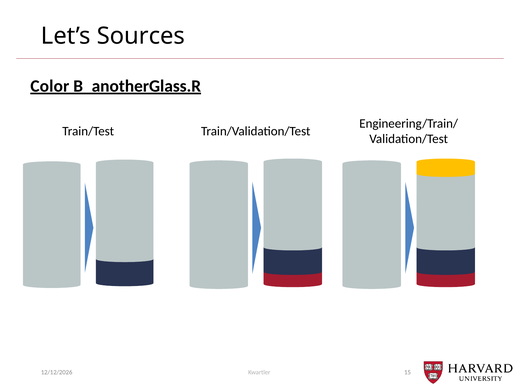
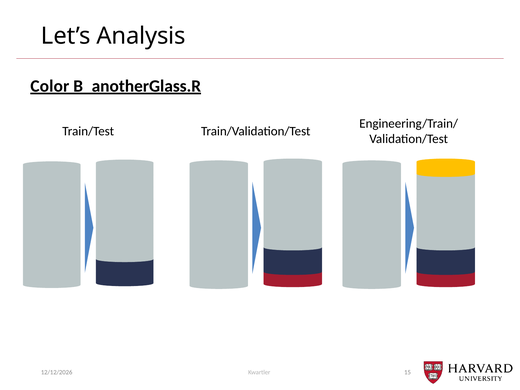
Sources: Sources -> Analysis (141, 36)
